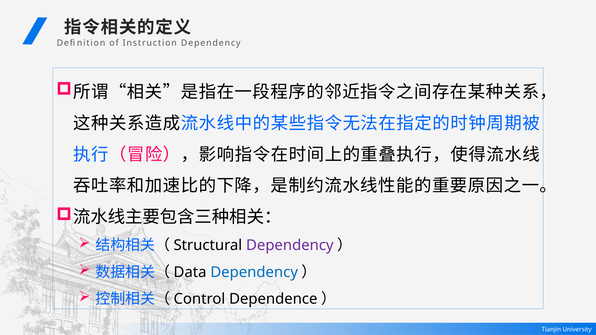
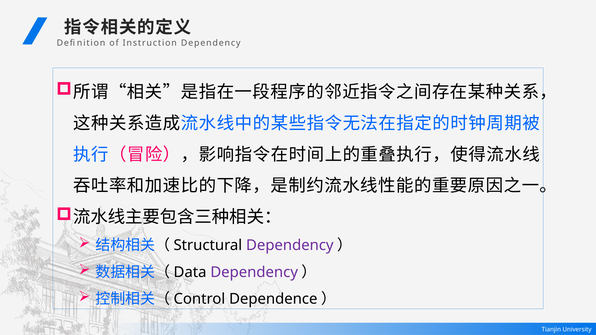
Dependency colour: blue -> purple (254, 272)
